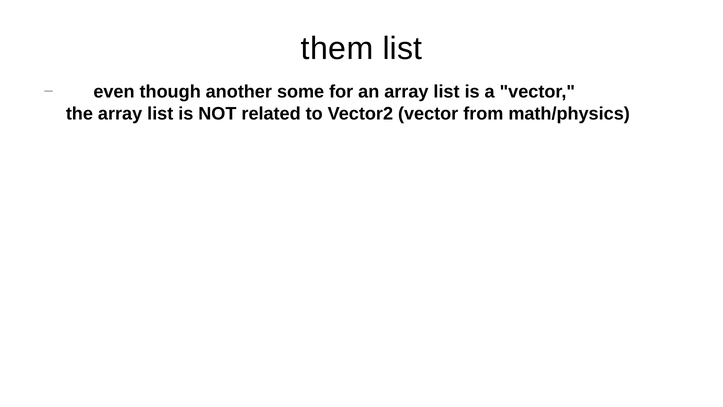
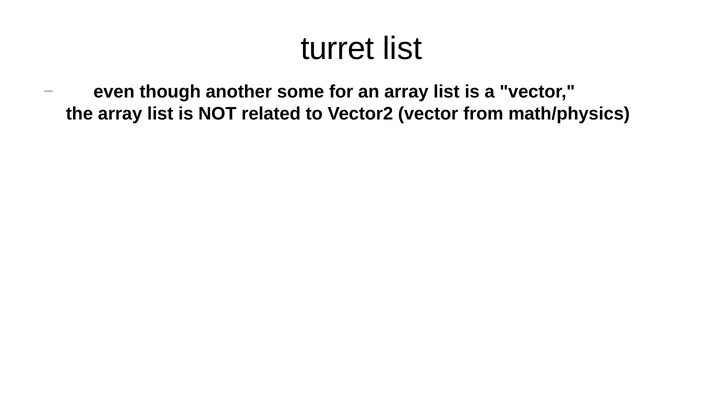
them: them -> turret (337, 49)
